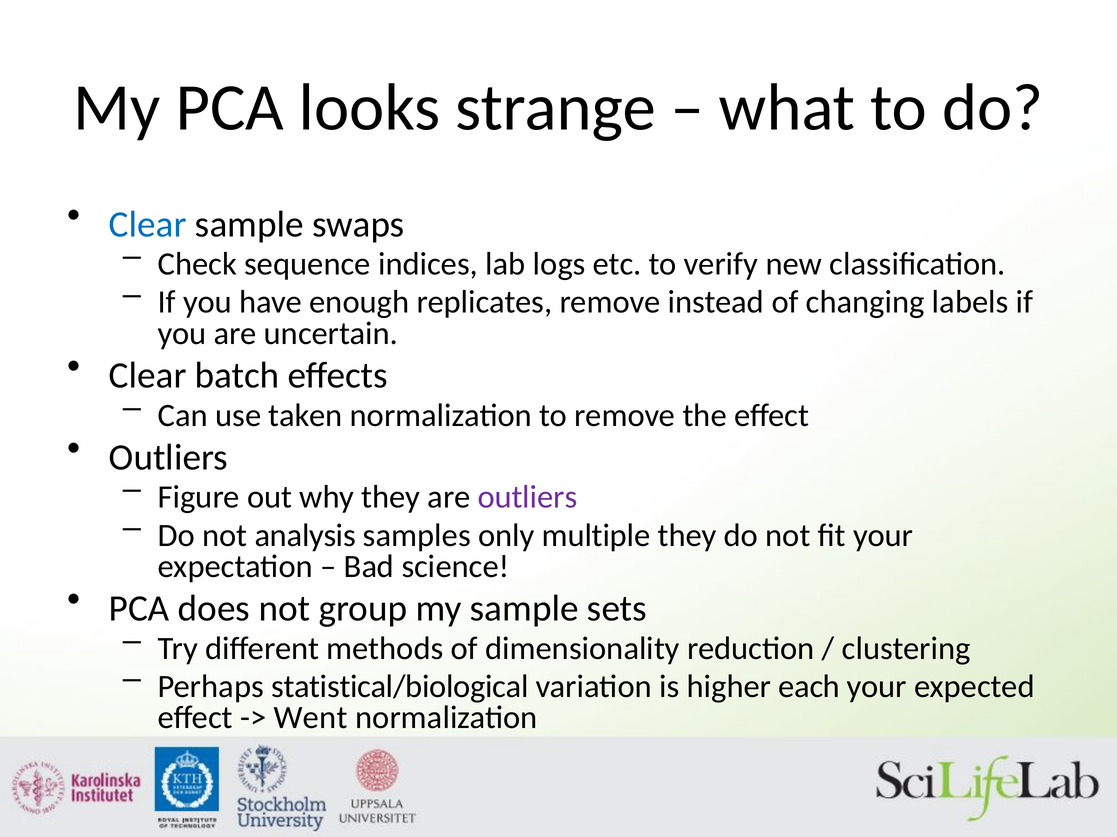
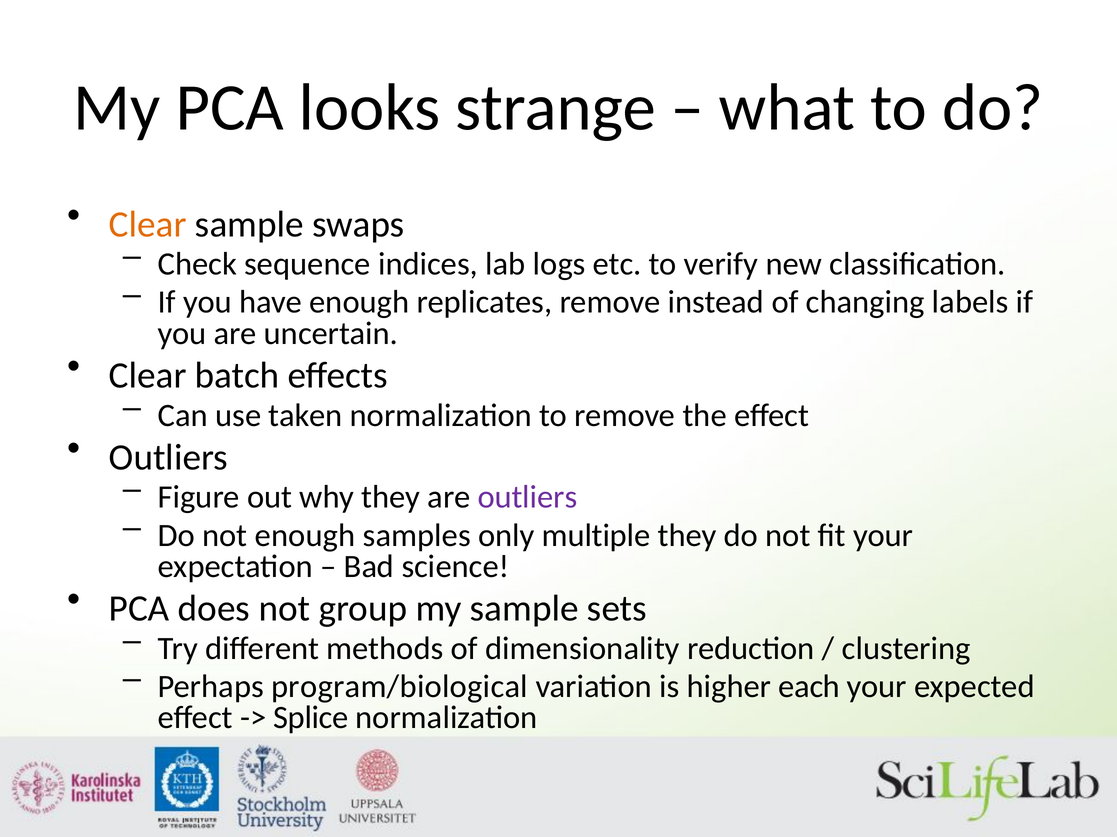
Clear colour: blue -> orange (148, 225)
not analysis: analysis -> enough (305, 536)
statistical/biological: statistical/biological -> program/biological (400, 687)
Went: Went -> Splice (311, 718)
